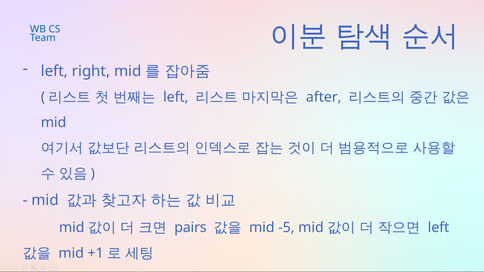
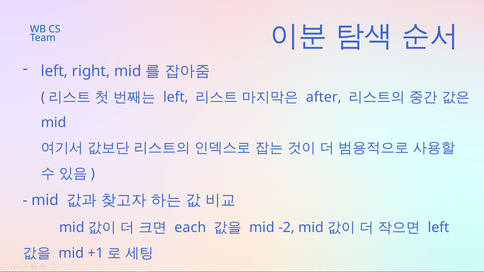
pairs: pairs -> each (190, 228)
-5: -5 -> -2 (286, 228)
